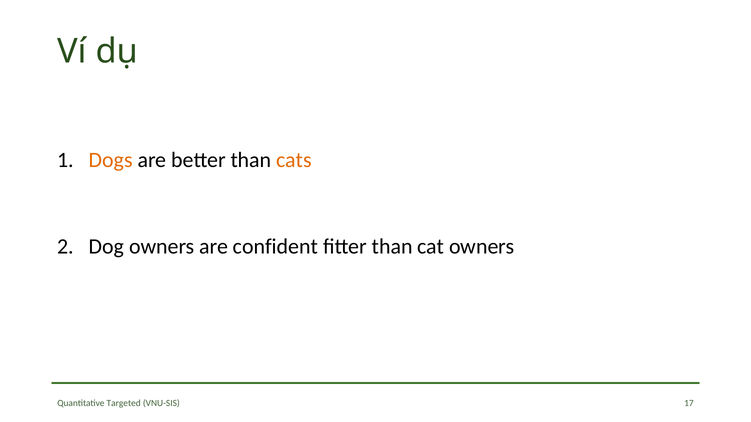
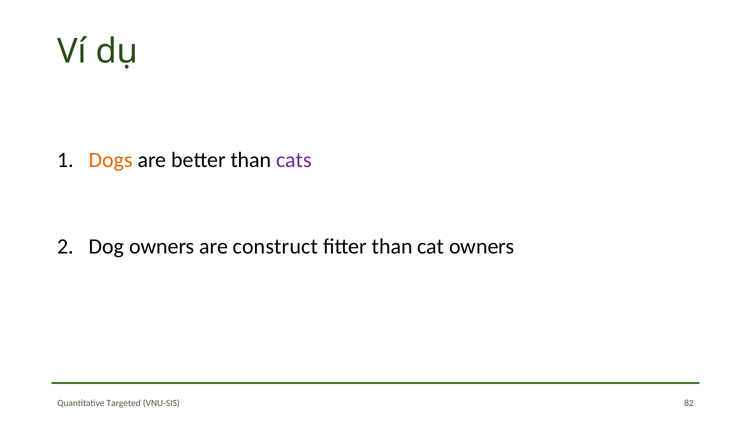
cats colour: orange -> purple (294, 160)
confident: confident -> construct (275, 247)
17: 17 -> 82 (689, 403)
